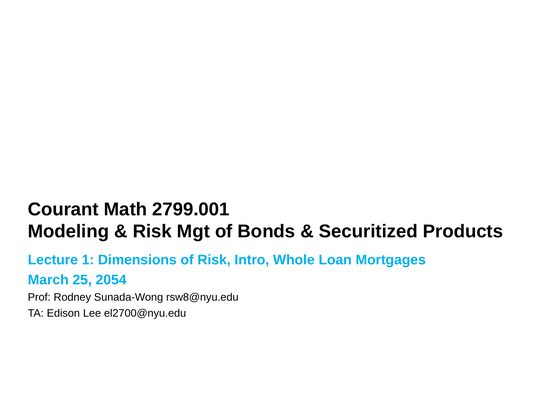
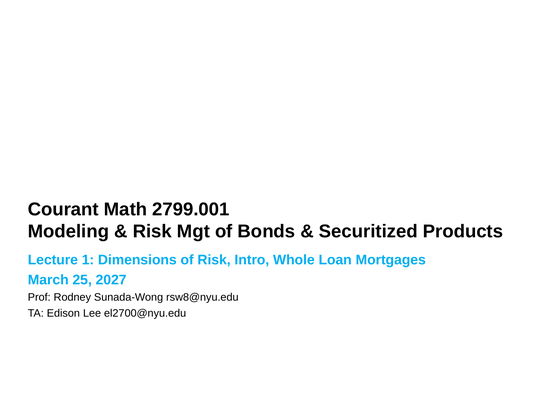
2054: 2054 -> 2027 (111, 280)
